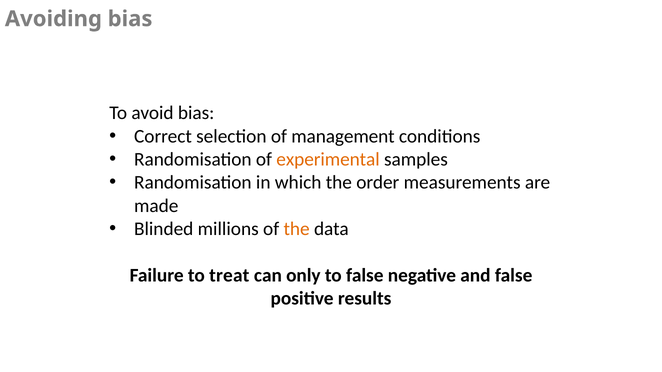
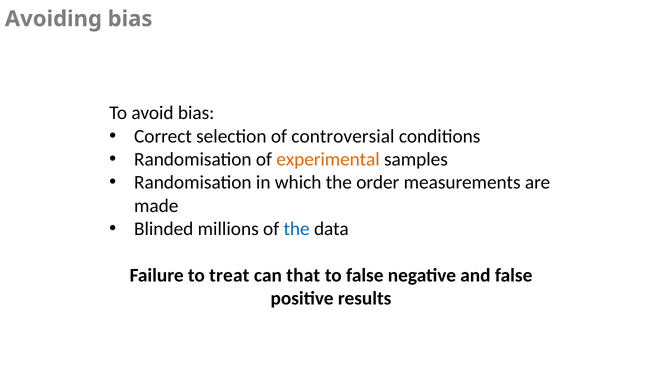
management: management -> controversial (343, 136)
the colour: orange -> blue (297, 229)
only: only -> that (303, 275)
